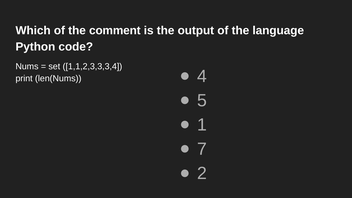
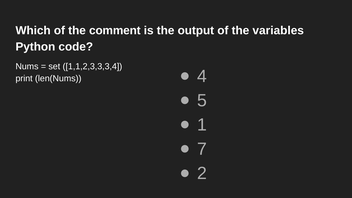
language: language -> variables (278, 31)
